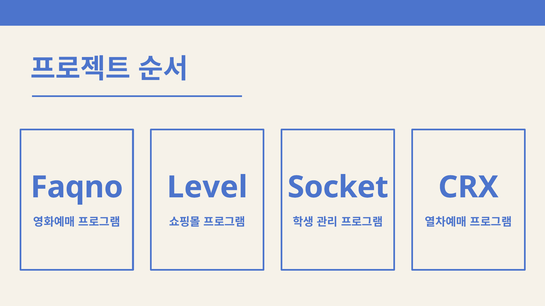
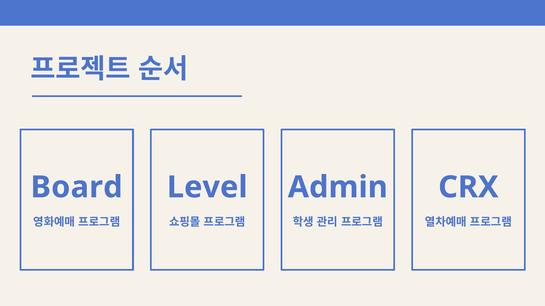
Faqno: Faqno -> Board (77, 188)
Socket: Socket -> Admin (338, 188)
